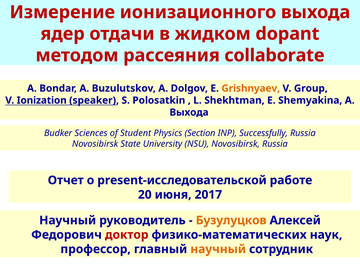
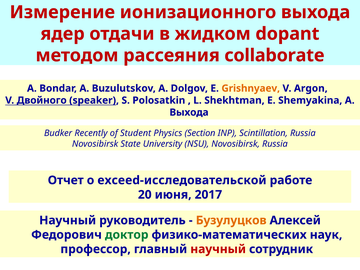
Group: Group -> Argon (311, 88)
Ionization: Ionization -> Двойного (42, 100)
Sciences: Sciences -> Recently (91, 133)
Successfully: Successfully -> Scintillation (264, 133)
present-исследовательской: present-исследовательской -> exceed-исследовательской (182, 180)
доктор colour: red -> green (127, 235)
научный colour: orange -> red (218, 249)
